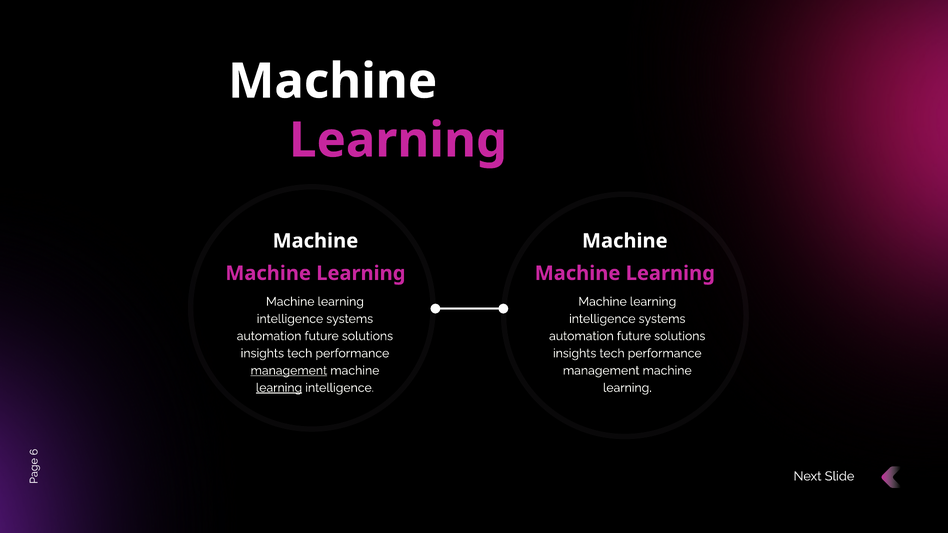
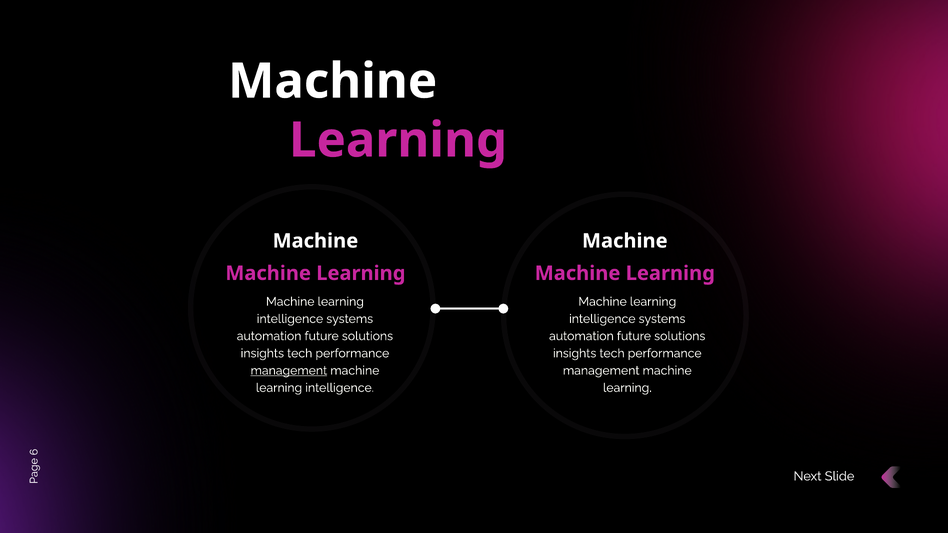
learning underline: present -> none (279, 388)
